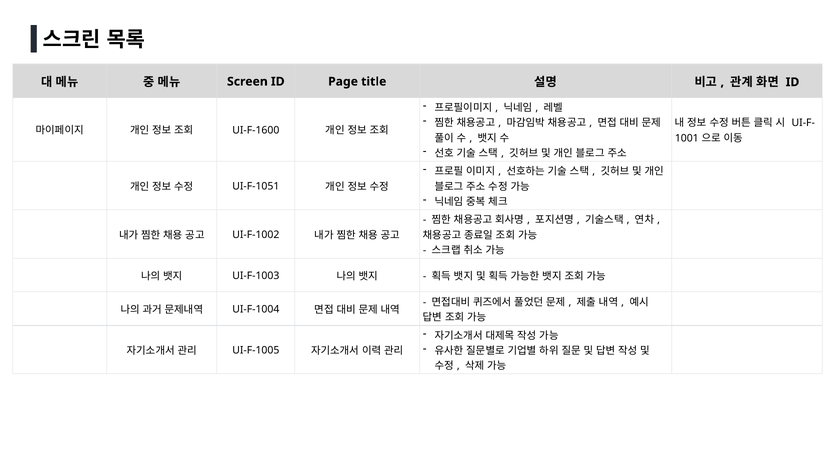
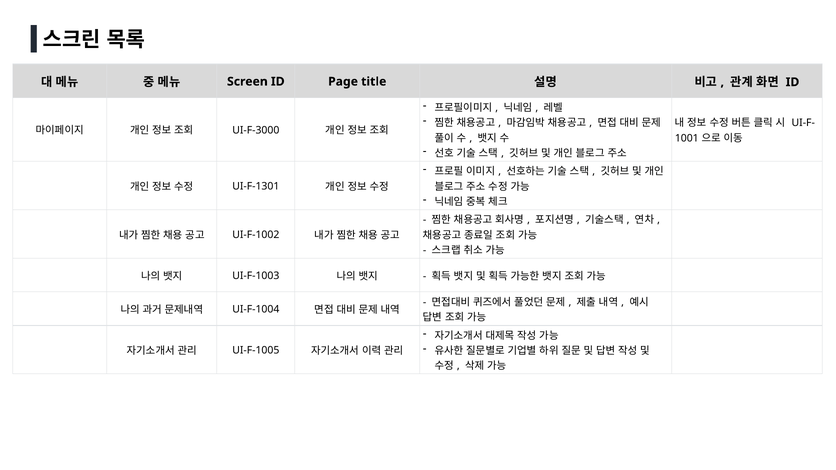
UI-F-1600: UI-F-1600 -> UI-F-3000 (256, 130)
UI-F-1051: UI-F-1051 -> UI-F-1301 (256, 186)
